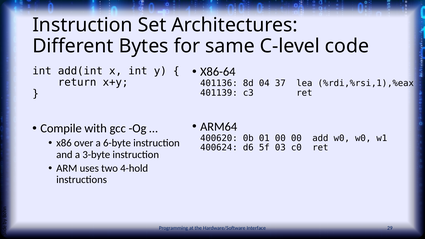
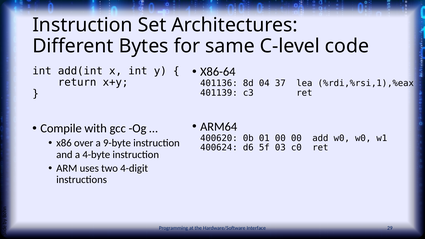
6-byte: 6-byte -> 9-byte (117, 143)
3-byte: 3-byte -> 4-byte (96, 155)
4-hold: 4-hold -> 4-digit (134, 168)
